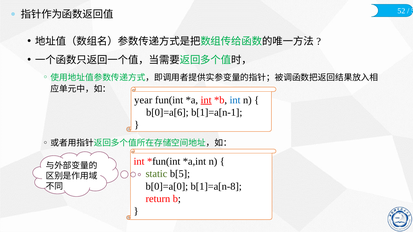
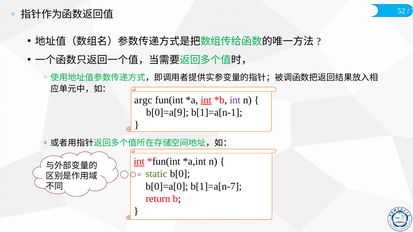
year: year -> argc (143, 100)
int colour: blue -> purple (235, 100)
b[0]=a[6: b[0]=a[6 -> b[0]=a[9 (167, 113)
int underline: none -> present (139, 162)
b[5: b[5 -> b[0 (180, 174)
b[1]=a[n-8: b[1]=a[n-8 -> b[1]=a[n-7 (216, 187)
